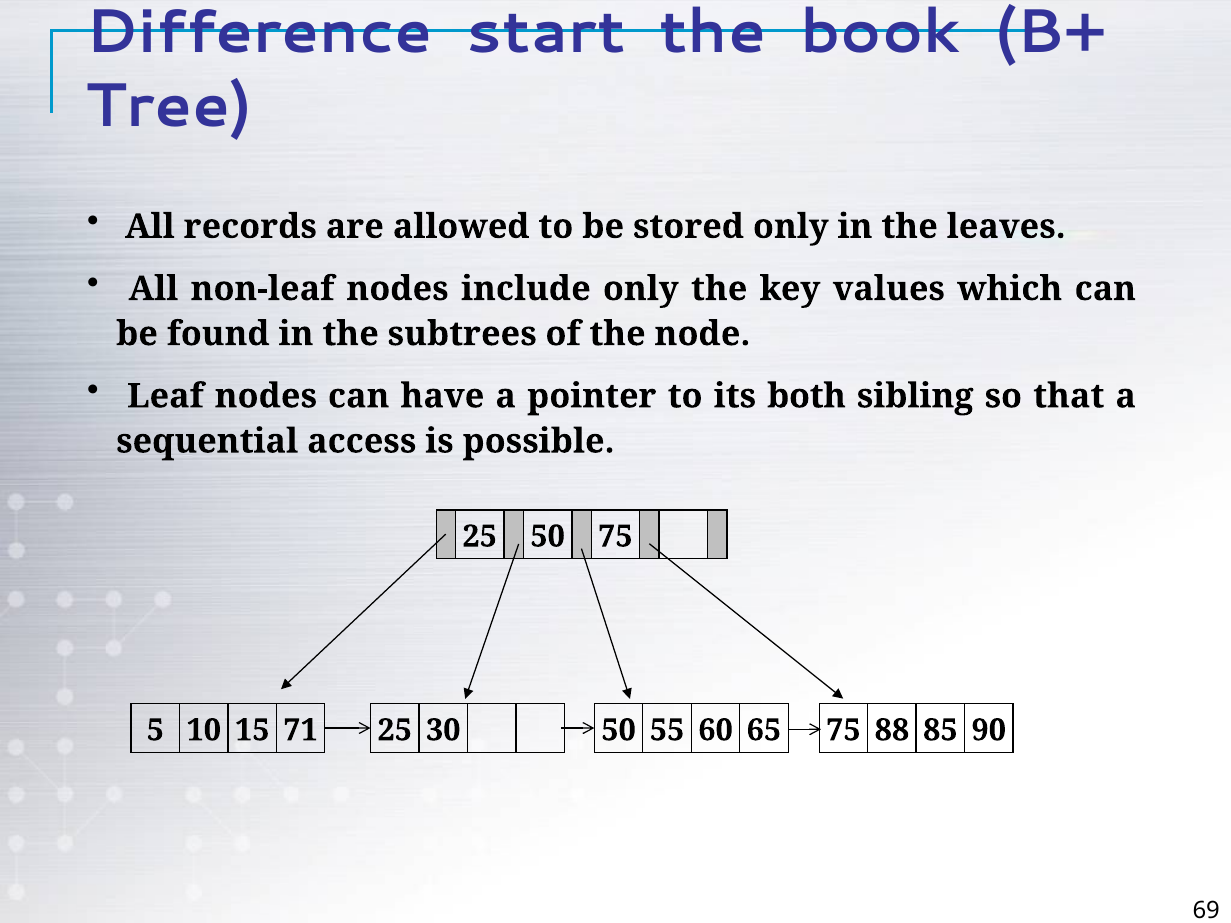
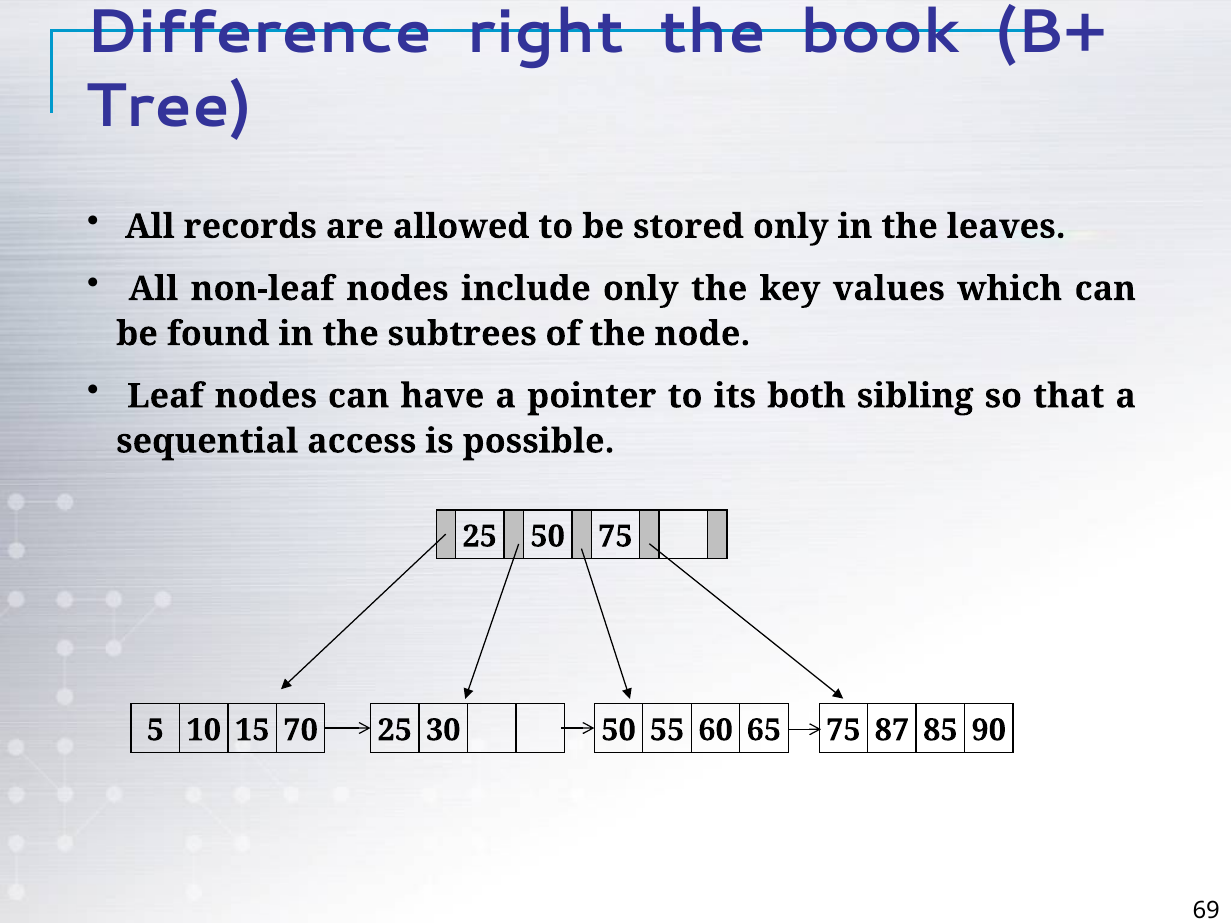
start: start -> right (546, 33)
71: 71 -> 70 (301, 730)
88: 88 -> 87 (892, 730)
